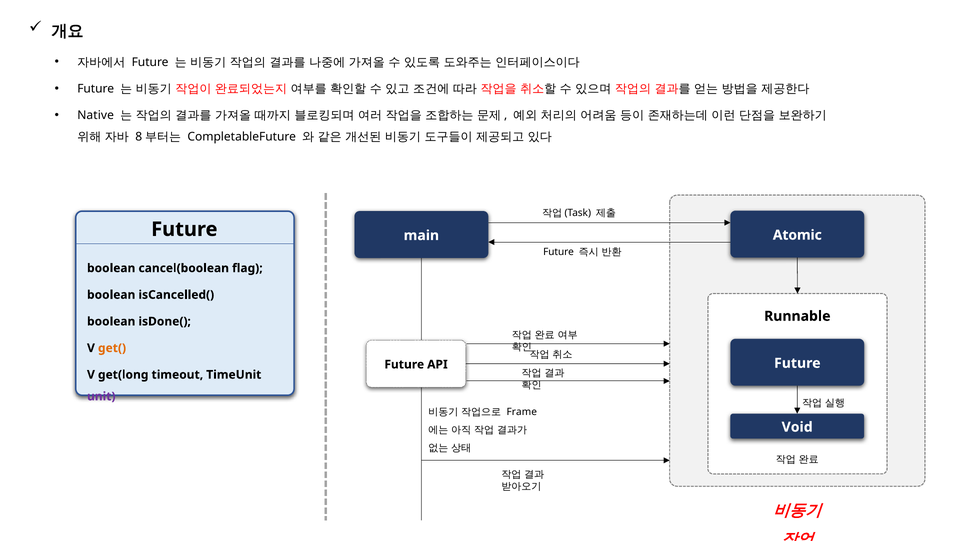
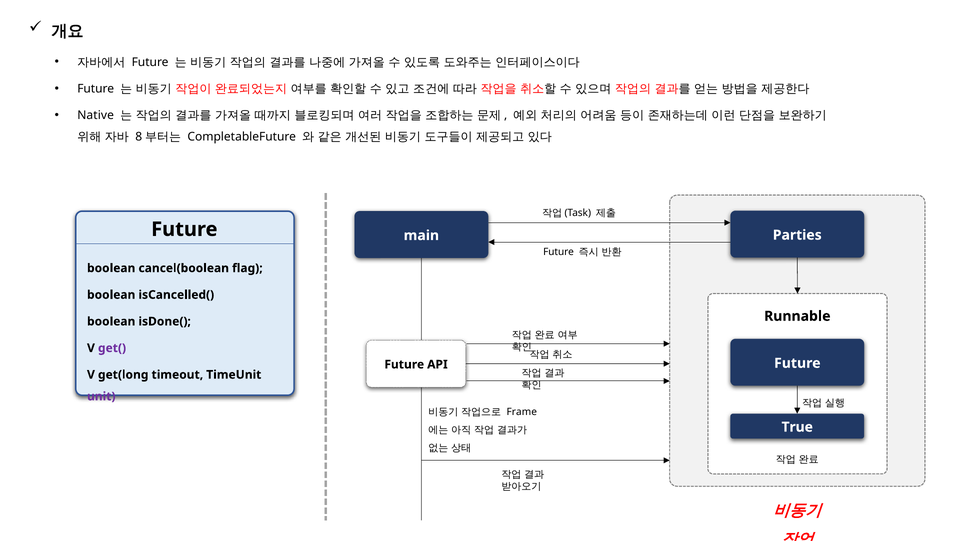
Atomic: Atomic -> Parties (797, 235)
get( colour: orange -> purple (112, 348)
Void: Void -> True (797, 427)
